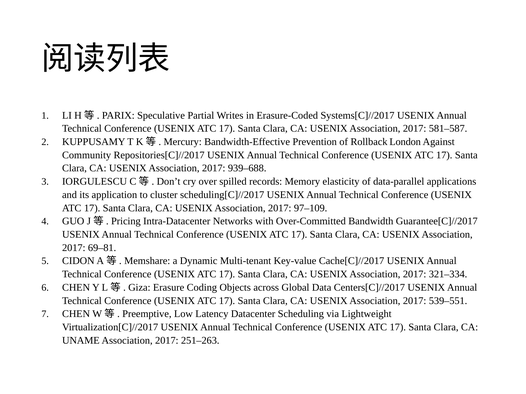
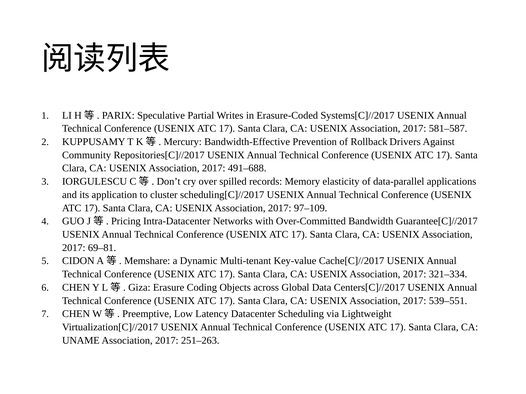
London: London -> Drivers (405, 142)
939–688: 939–688 -> 491–688 (247, 168)
